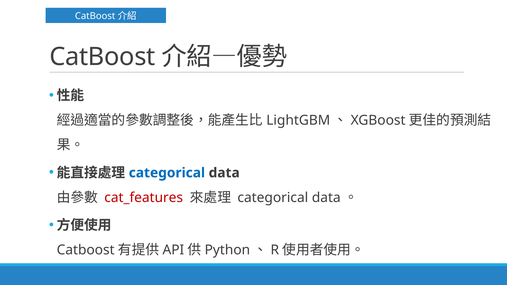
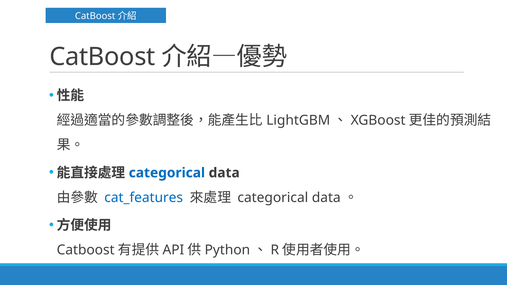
cat_features colour: red -> blue (144, 198)
